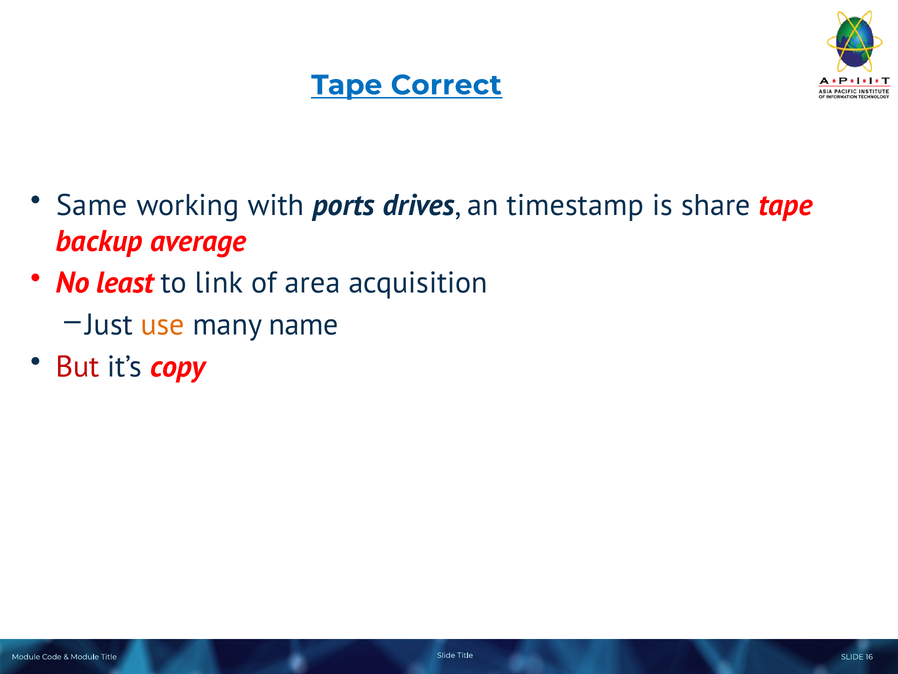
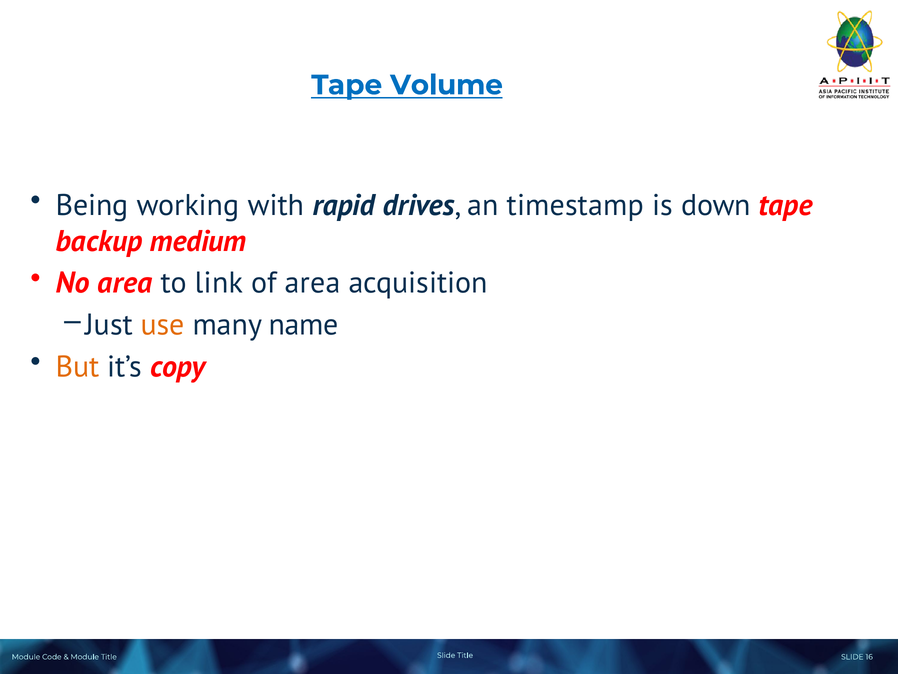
Correct: Correct -> Volume (446, 85)
Same: Same -> Being (92, 205)
ports: ports -> rapid (344, 205)
share: share -> down (716, 205)
average: average -> medium (198, 241)
No least: least -> area (125, 283)
But colour: red -> orange (78, 367)
